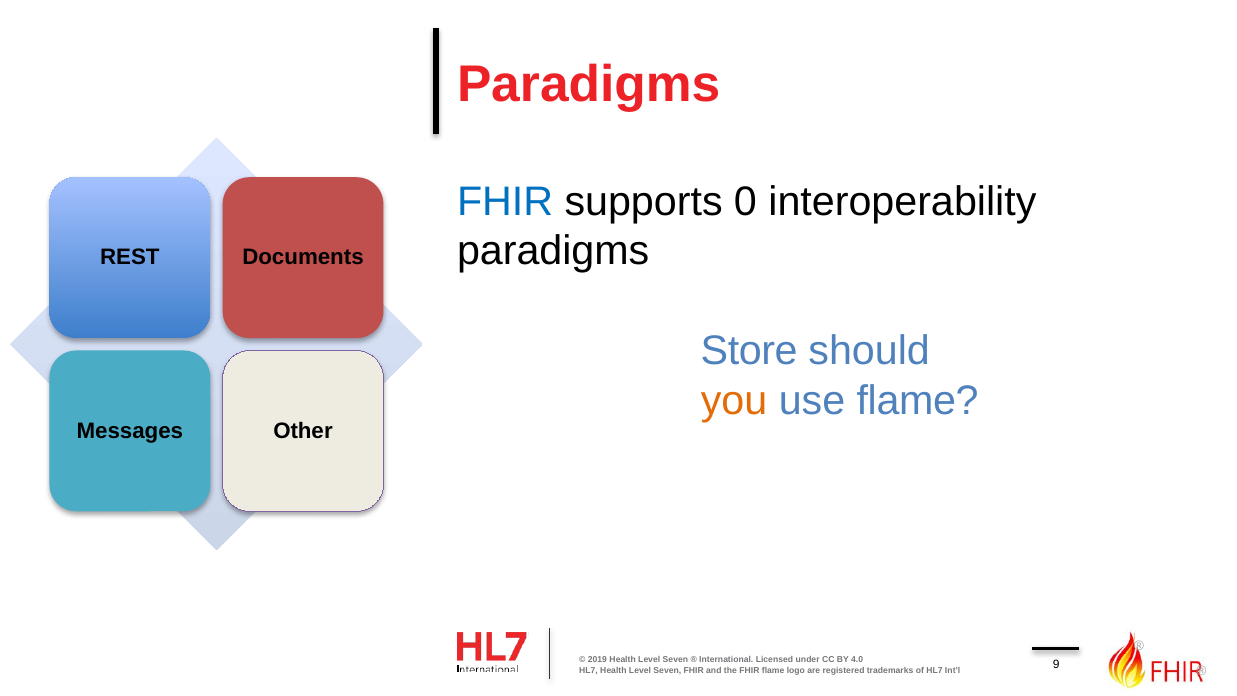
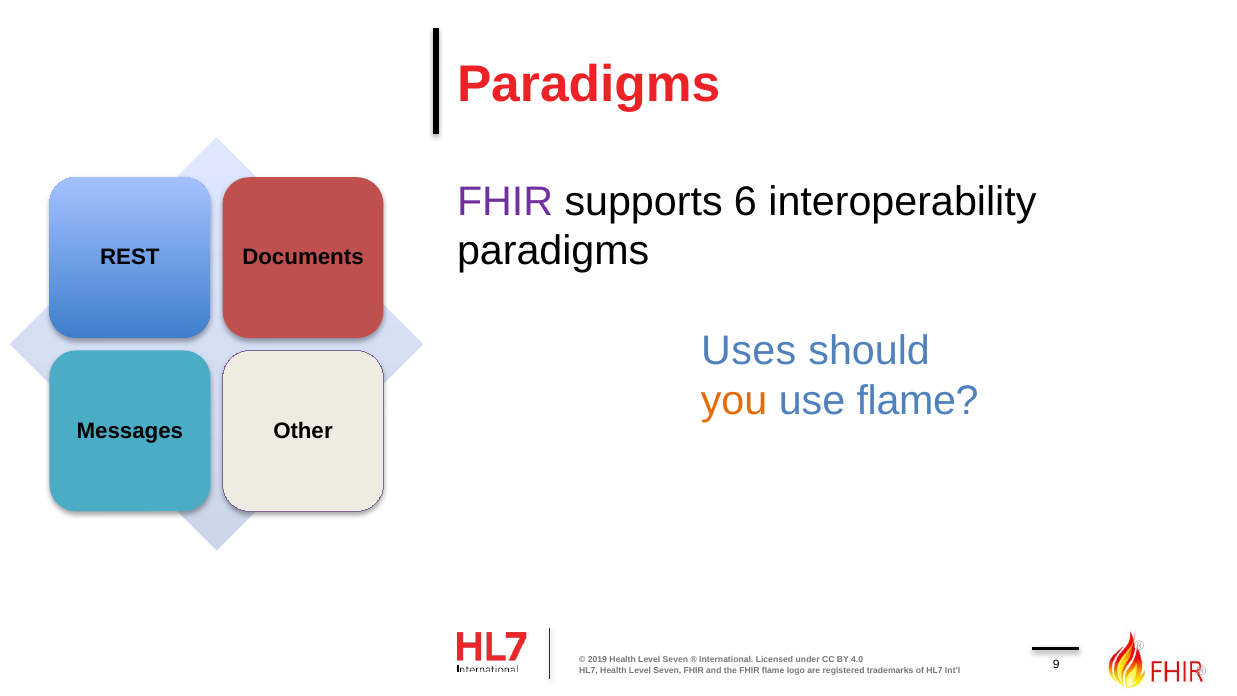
FHIR colour: blue -> purple (505, 201)
0: 0 -> 6 (745, 201)
Store: Store -> Uses (749, 351)
